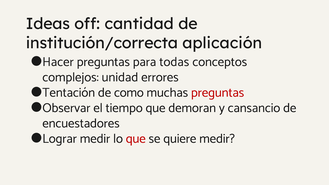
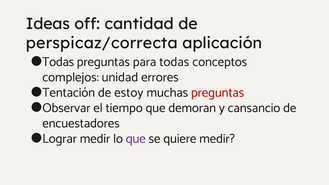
institución/correcta: institución/correcta -> perspicaz/correcta (102, 43)
Hacer: Hacer -> Todas (58, 62)
como: como -> estoy (129, 92)
que colour: red -> purple (136, 139)
